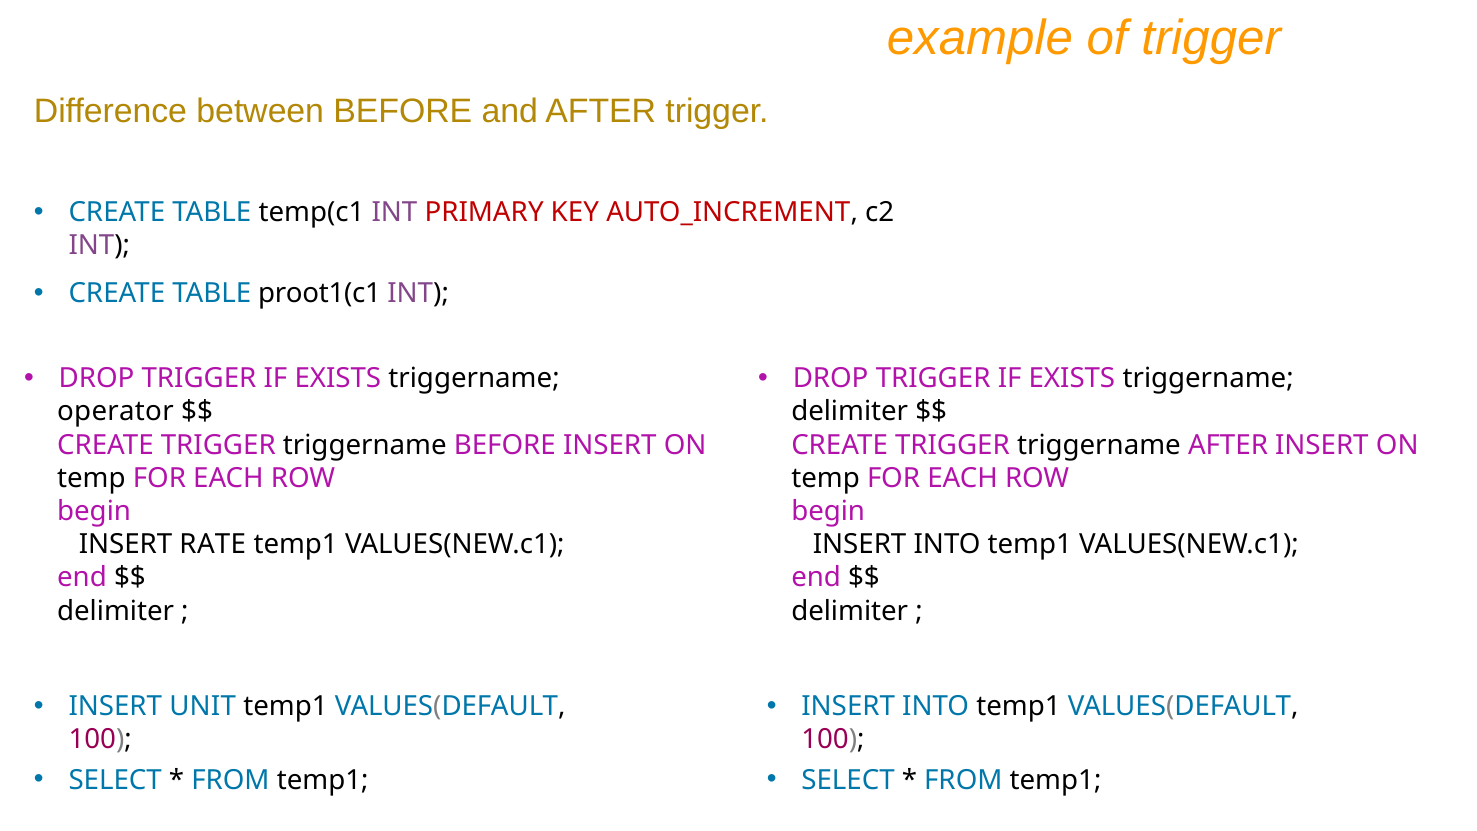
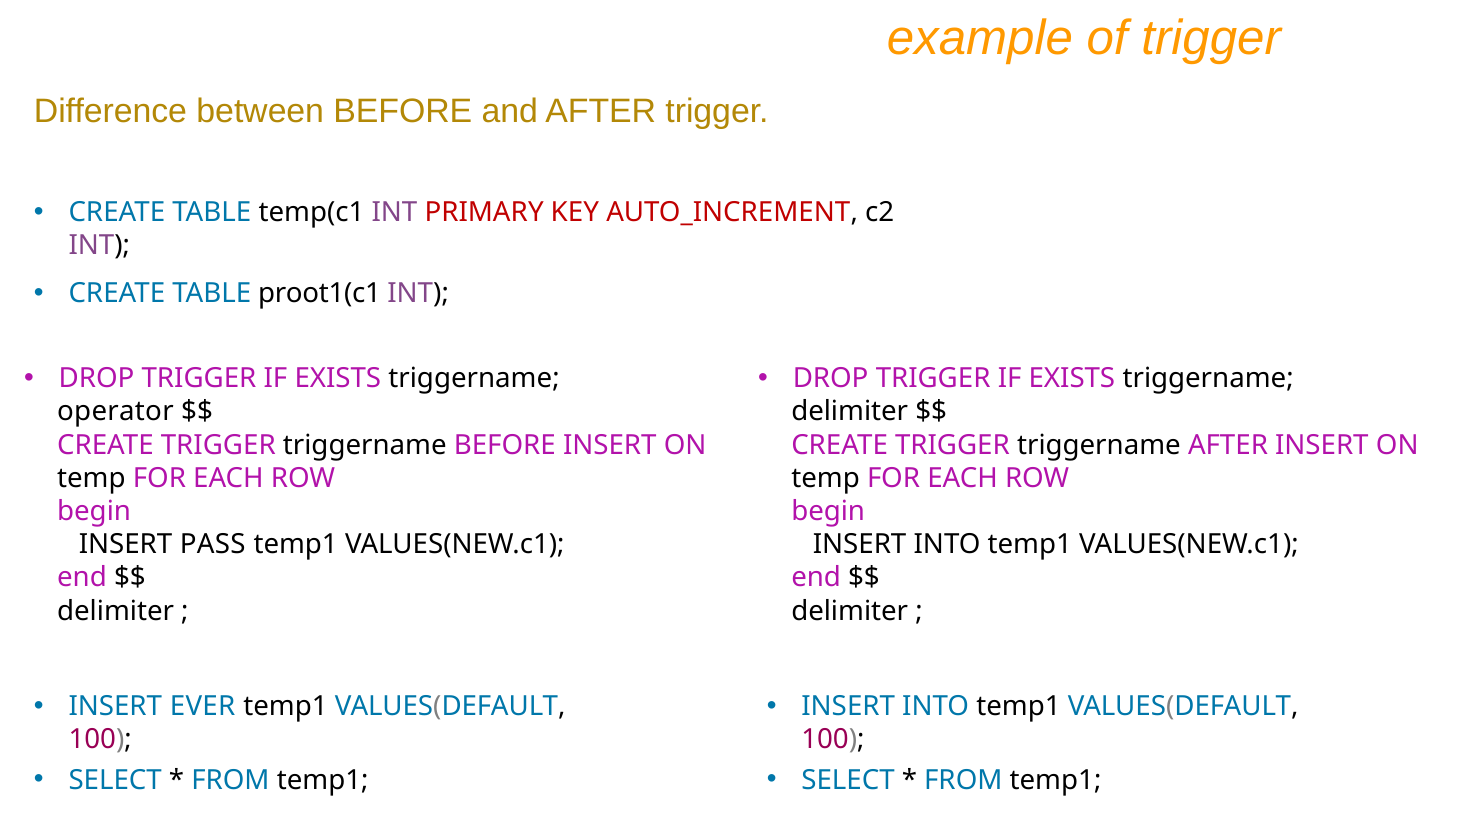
RATE: RATE -> PASS (213, 544)
UNIT: UNIT -> EVER (203, 706)
